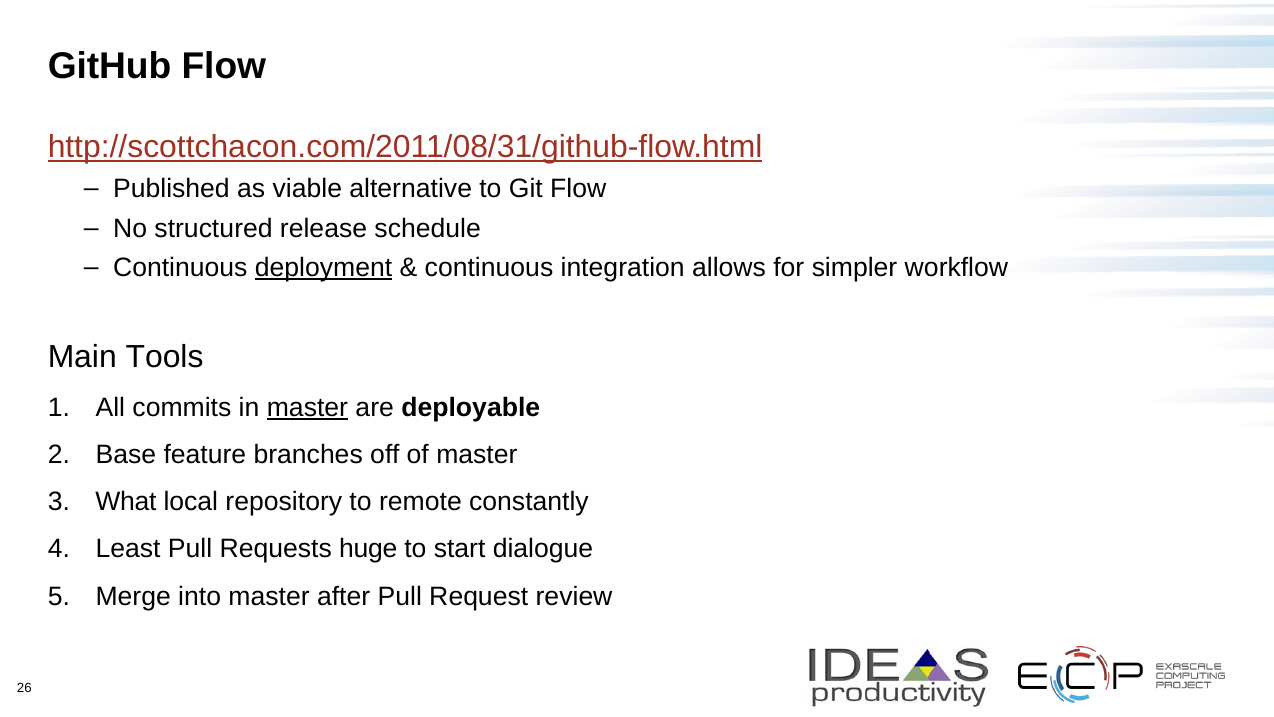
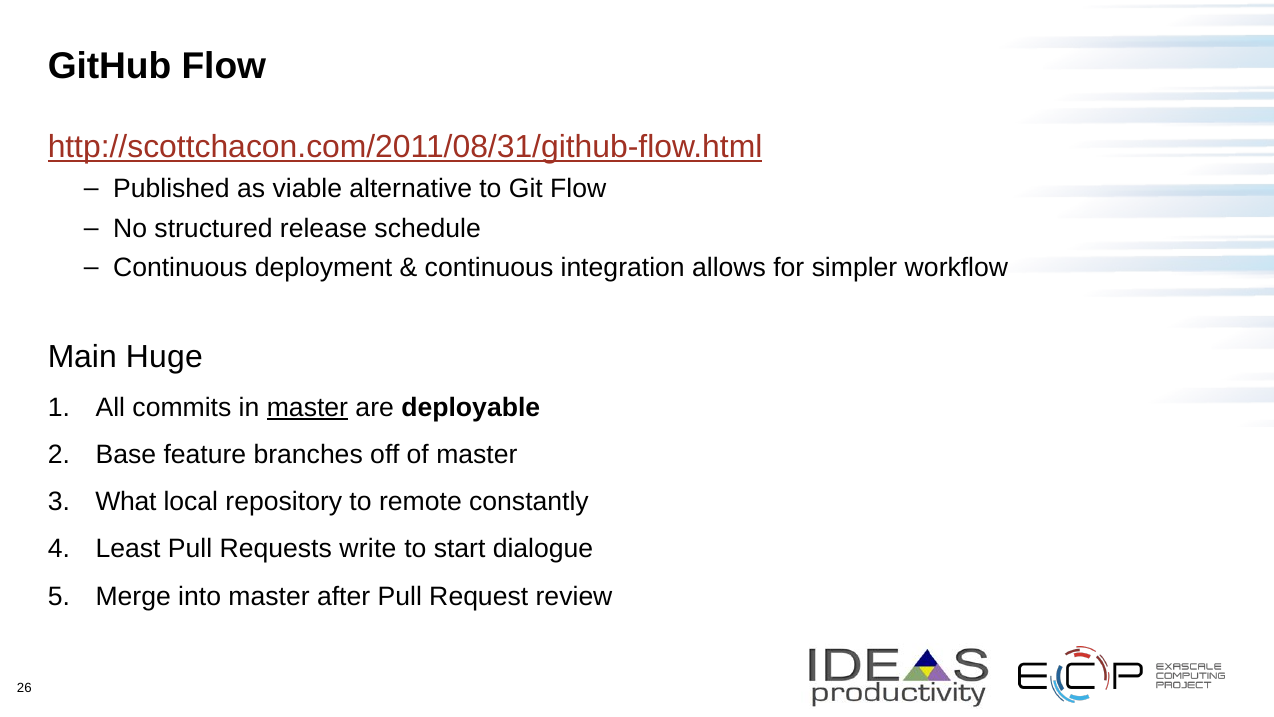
deployment underline: present -> none (324, 268)
Tools: Tools -> Huge (164, 357)
huge: huge -> write (368, 549)
